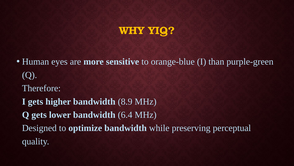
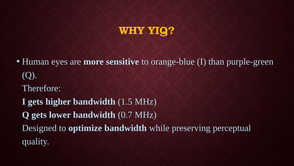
8.9: 8.9 -> 1.5 (125, 101)
6.4: 6.4 -> 0.7 (125, 114)
